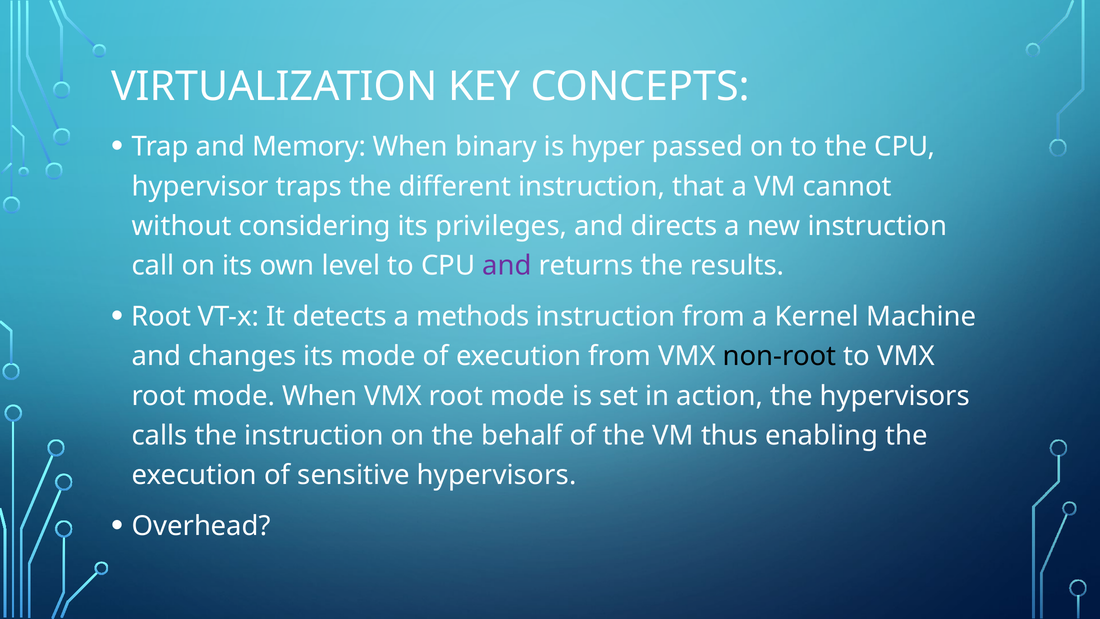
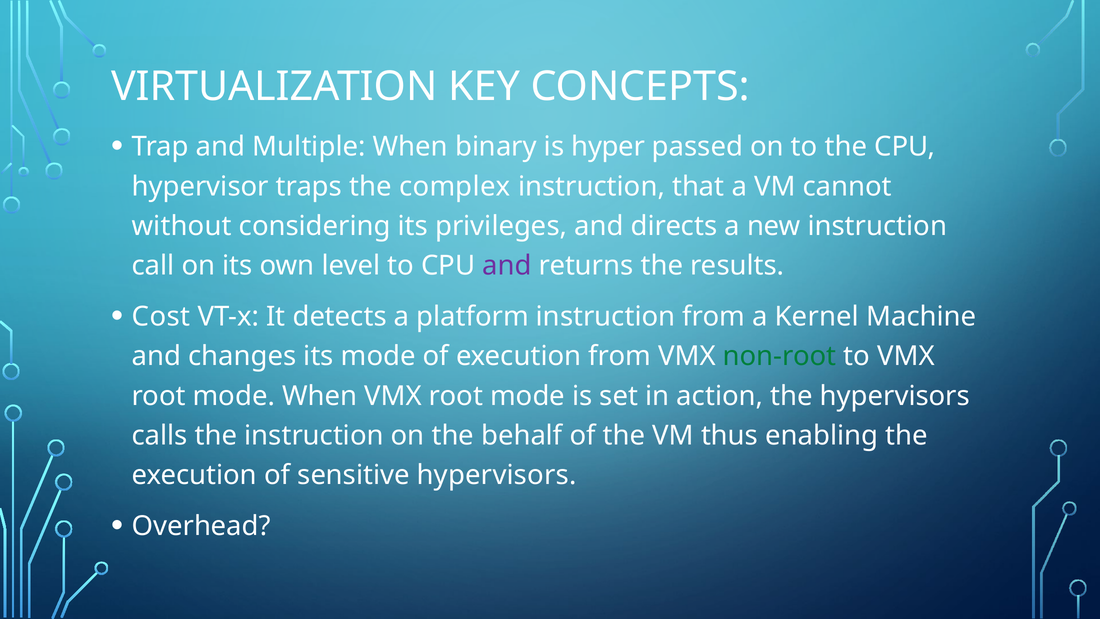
Memory: Memory -> Multiple (309, 147)
different: different -> complex (455, 186)
Root: Root -> Cost (161, 317)
methods: methods -> platform (473, 317)
non-root colour: black -> green (780, 356)
